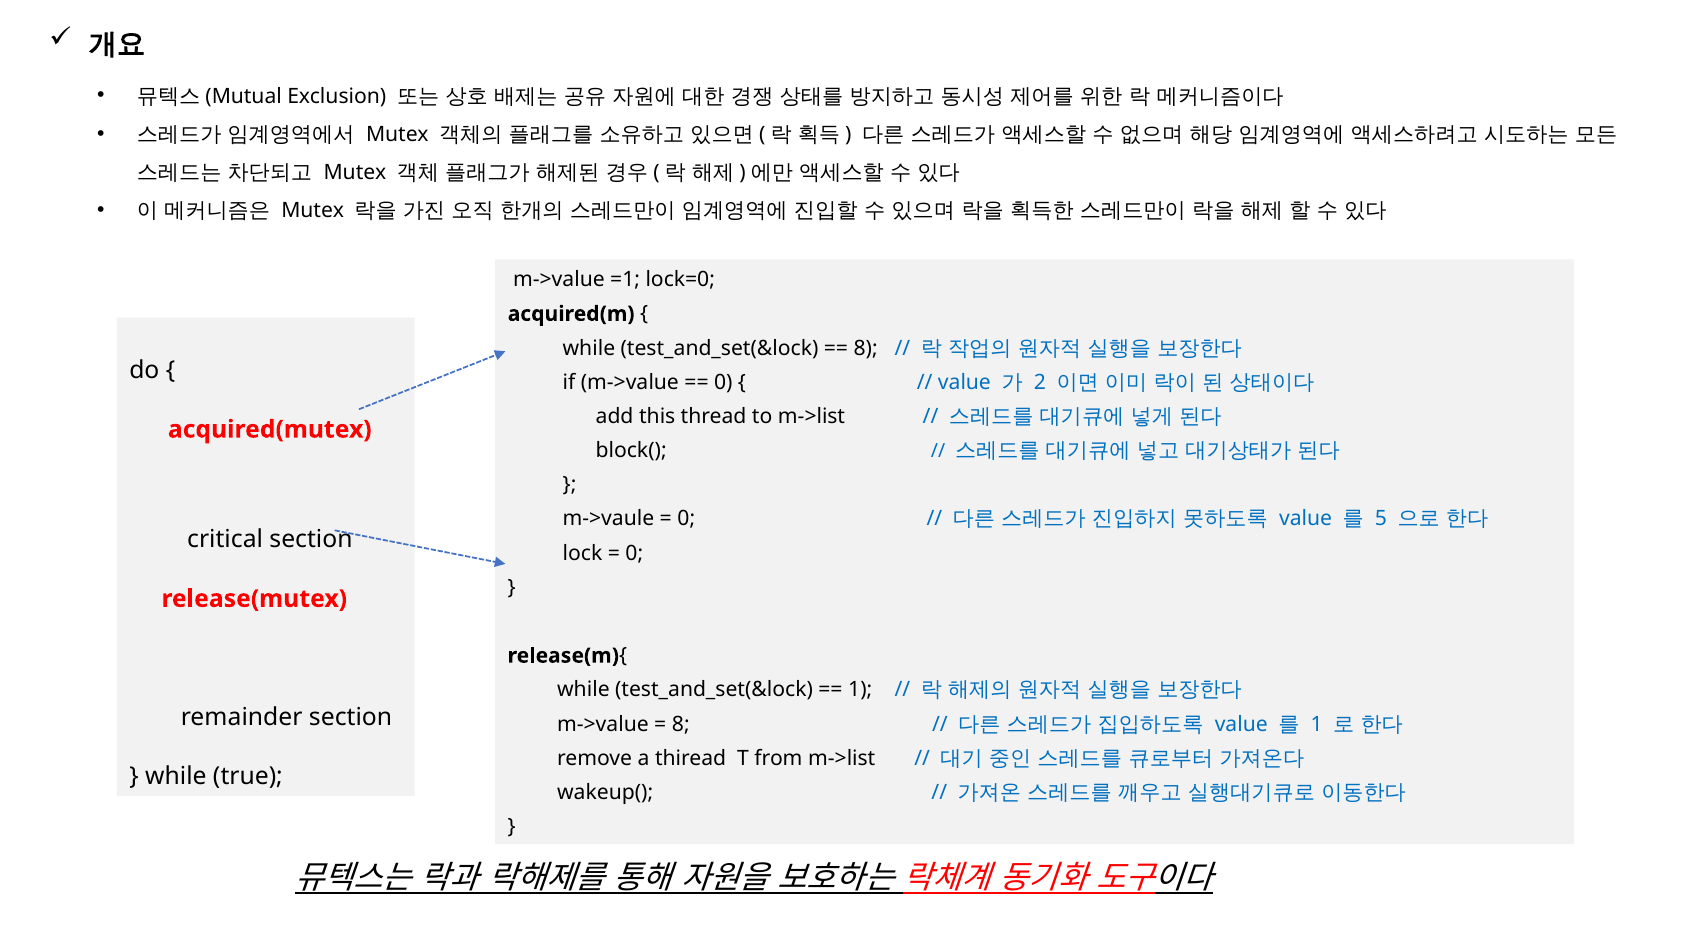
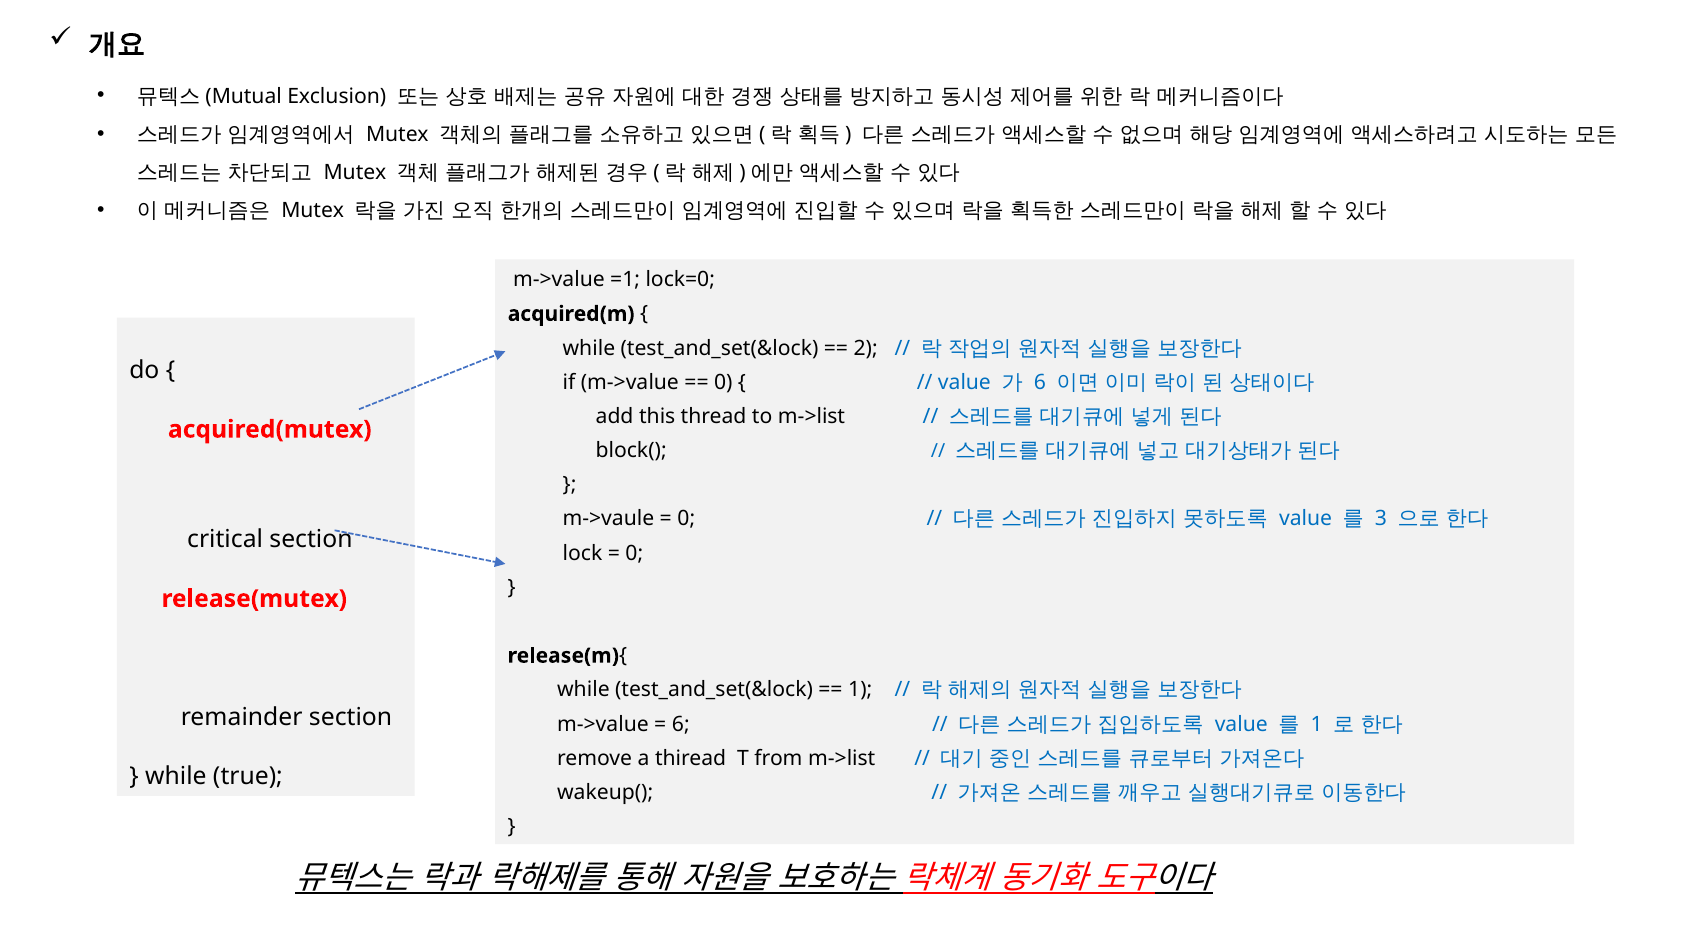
8: 8 -> 2 (866, 348)
2: 2 -> 6 (1040, 382)
5: 5 -> 3 (1381, 519)
8: 8 -> 6 (681, 724)
